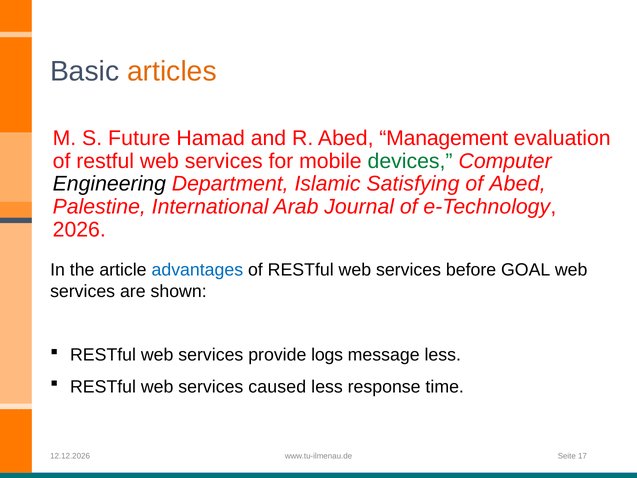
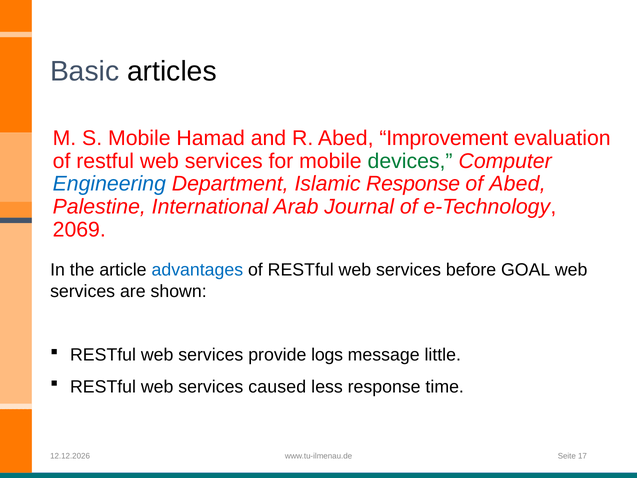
articles colour: orange -> black (172, 71)
S Future: Future -> Mobile (139, 138)
Management: Management -> Improvement (444, 138)
Engineering colour: black -> blue (109, 184)
Islamic Satisfying: Satisfying -> Response (413, 184)
2026: 2026 -> 2069 (79, 230)
message less: less -> little (443, 355)
